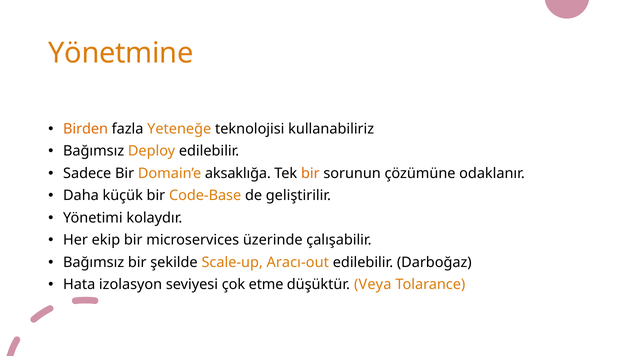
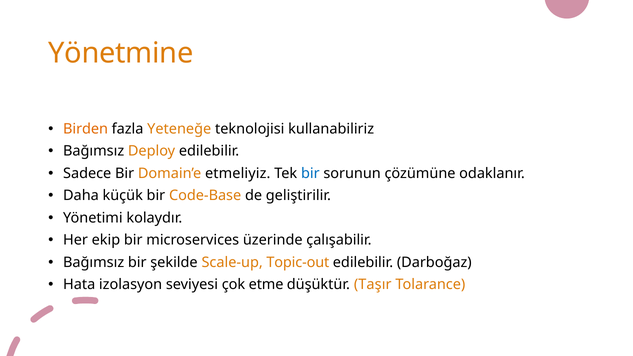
aksaklığa: aksaklığa -> etmeliyiz (238, 173)
bir colour: orange -> blue (310, 173)
Aracı-out: Aracı-out -> Topic-out (298, 262)
Veya: Veya -> Taşır (373, 285)
